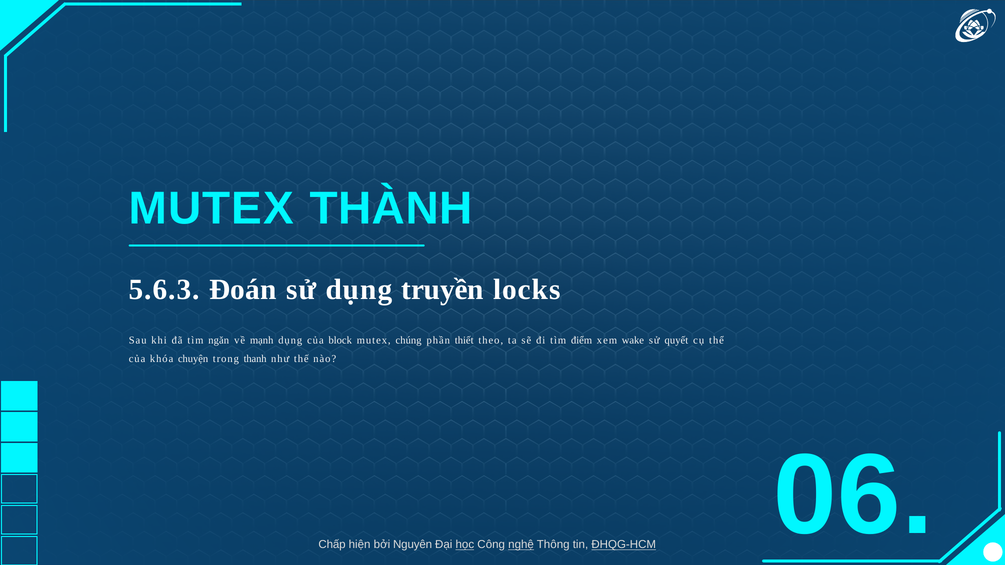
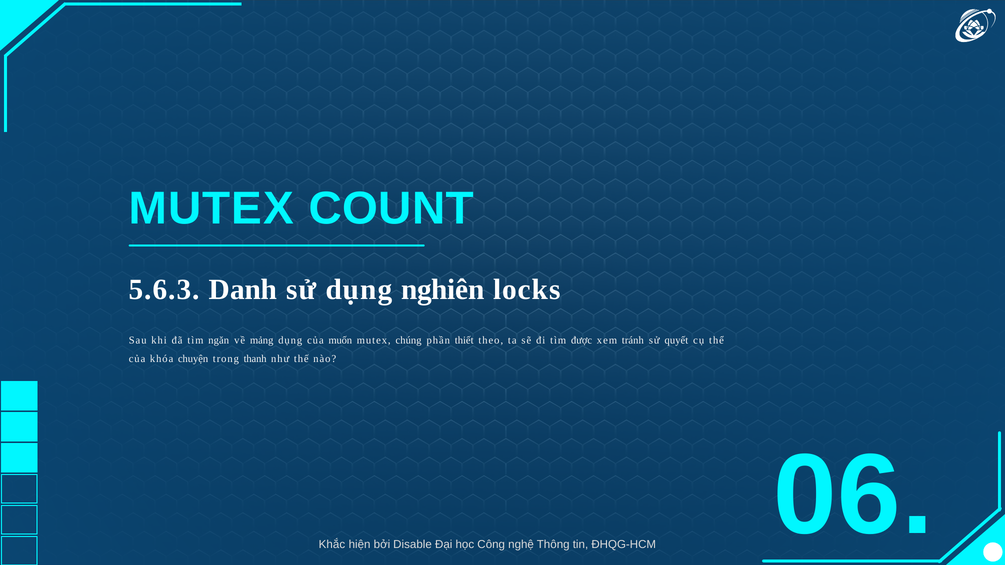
THÀNH: THÀNH -> COUNT (391, 209)
Đoán: Đoán -> Danh (243, 290)
truyền: truyền -> nghiên (443, 290)
mạnh: mạnh -> mảng (262, 340)
block: block -> muốn (340, 340)
điểm: điểm -> được (582, 340)
wake: wake -> tránh (633, 340)
Chấp: Chấp -> Khắc (332, 545)
Nguyên: Nguyên -> Disable (413, 545)
học underline: present -> none (465, 545)
nghệ underline: present -> none (521, 545)
ĐHQG-HCM underline: present -> none (624, 545)
